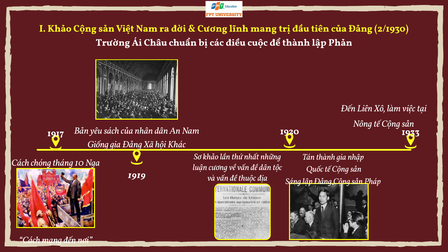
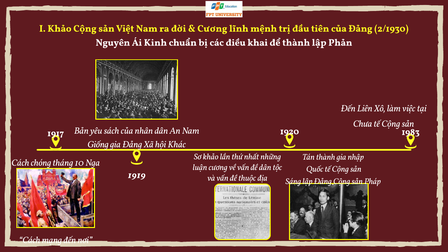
mang: mang -> mệnh (264, 28)
Trường: Trường -> Nguyên (113, 43)
Châu: Châu -> Kinh (155, 43)
cuộc: cuộc -> khai (258, 43)
Nông: Nông -> Chưa (363, 124)
1933: 1933 -> 1983 (411, 132)
